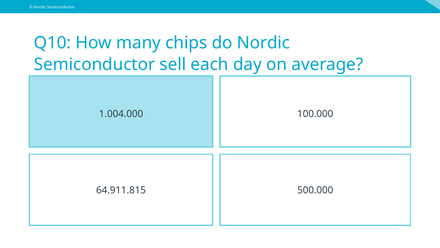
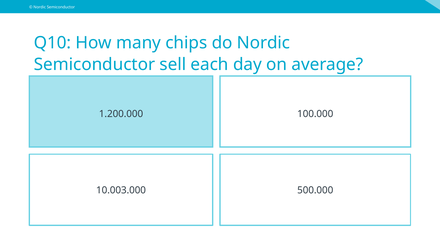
1.004.000: 1.004.000 -> 1.200.000 (121, 114)
64.911.815: 64.911.815 -> 10.003.000 (121, 190)
